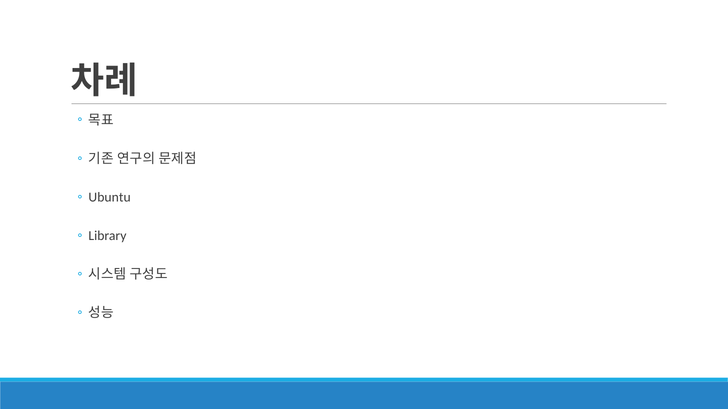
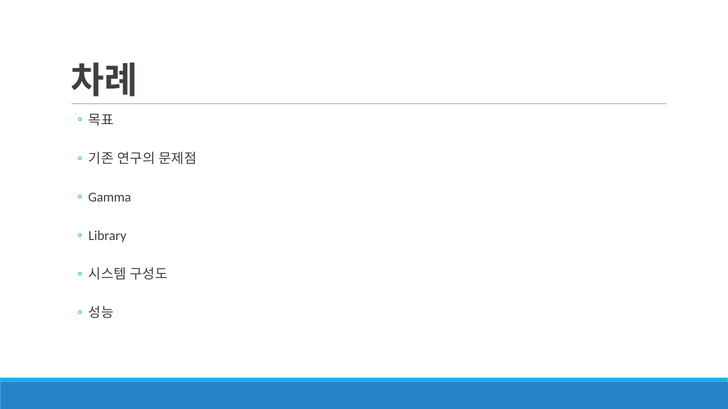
Ubuntu: Ubuntu -> Gamma (110, 197)
